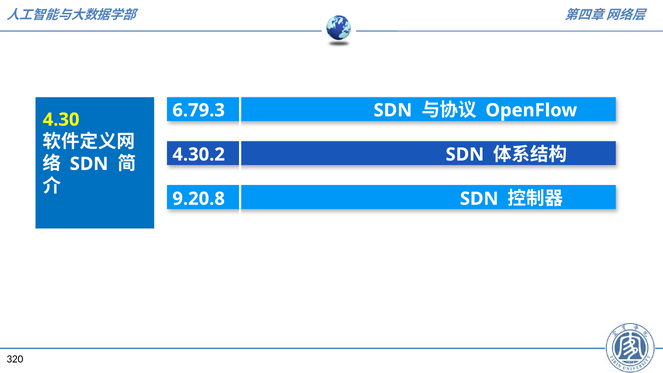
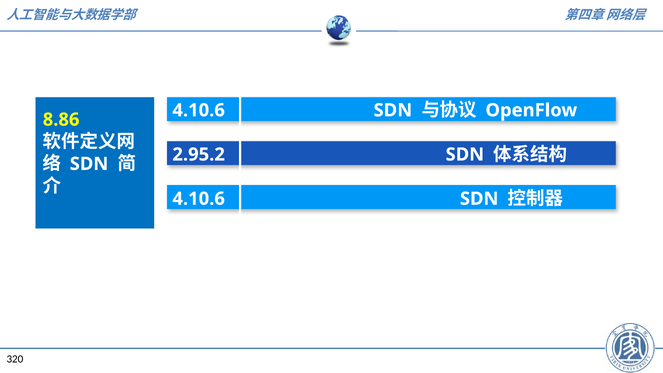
6.79.3: 6.79.3 -> 4.10.6 (199, 110)
4.30: 4.30 -> 8.86 (61, 120)
4.30.2: 4.30.2 -> 2.95.2 (199, 154)
9.20.8: 9.20.8 -> 4.10.6 (199, 199)
